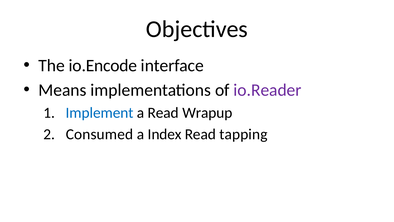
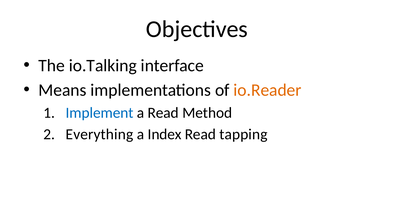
io.Encode: io.Encode -> io.Talking (103, 65)
io.Reader colour: purple -> orange (268, 90)
Wrapup: Wrapup -> Method (207, 113)
Consumed: Consumed -> Everything (99, 134)
